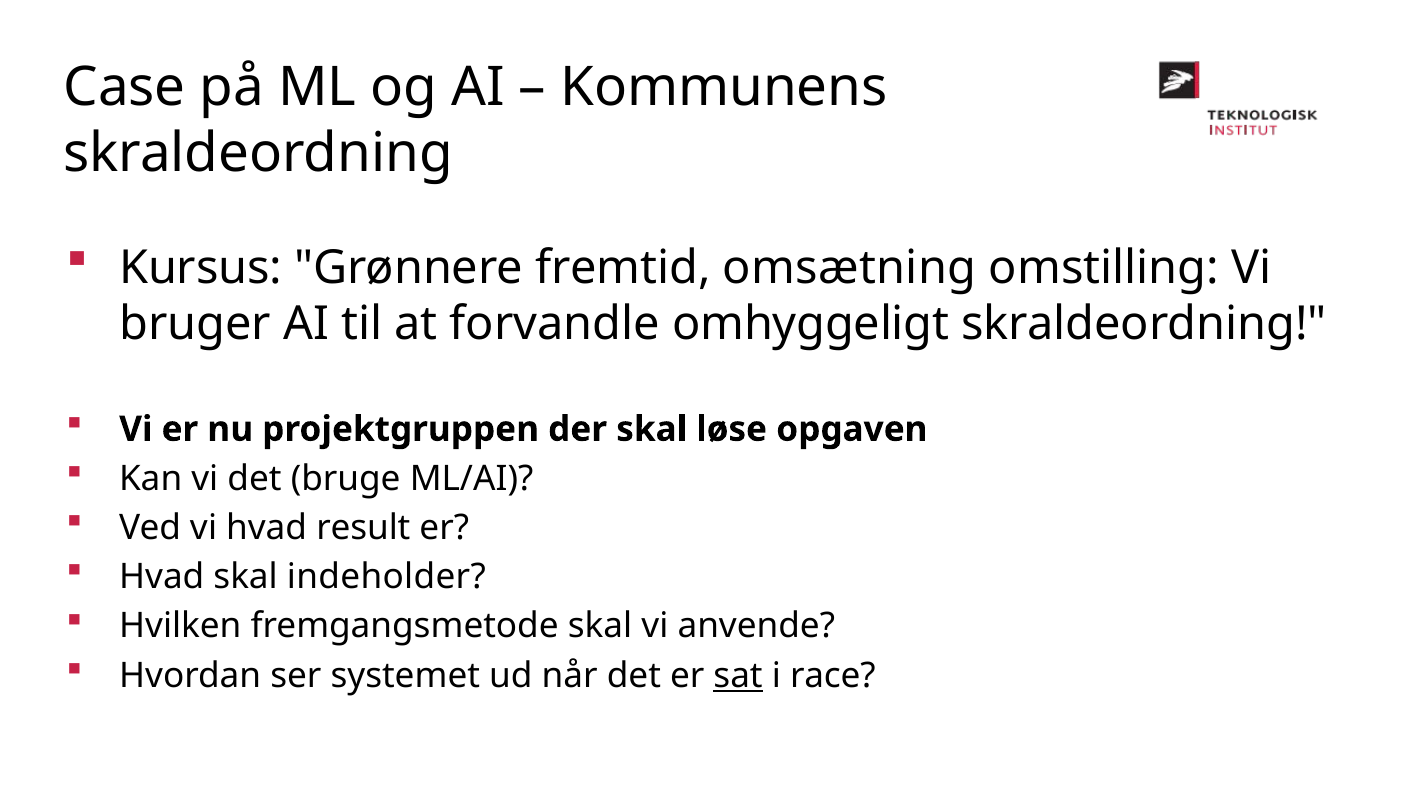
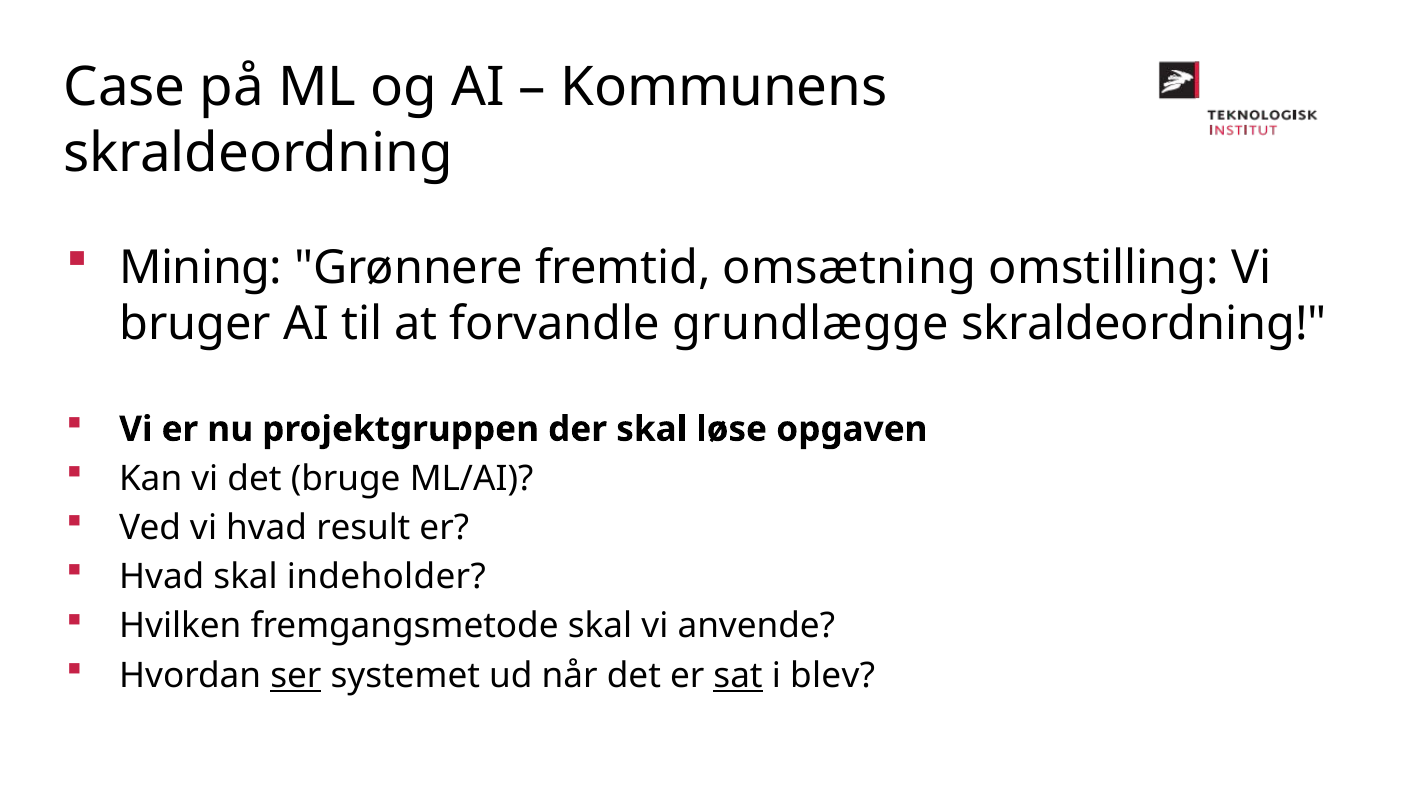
Kursus: Kursus -> Mining (201, 268)
omhyggeligt: omhyggeligt -> grundlægge (811, 324)
ser underline: none -> present (296, 675)
race: race -> blev (833, 675)
